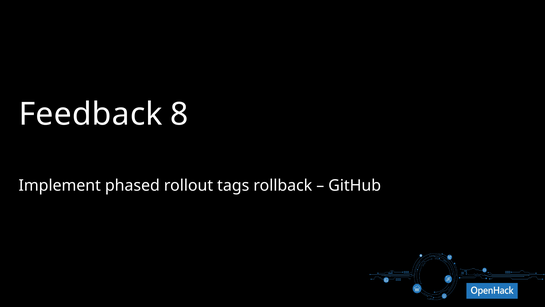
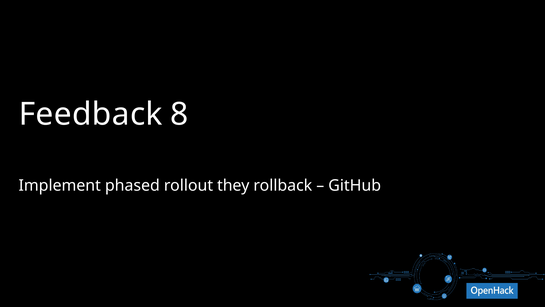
tags: tags -> they (233, 185)
